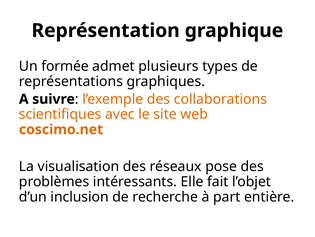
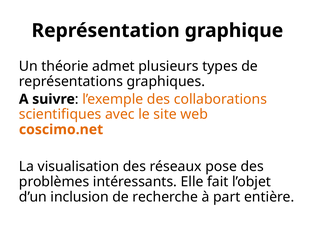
formée: formée -> théorie (65, 66)
